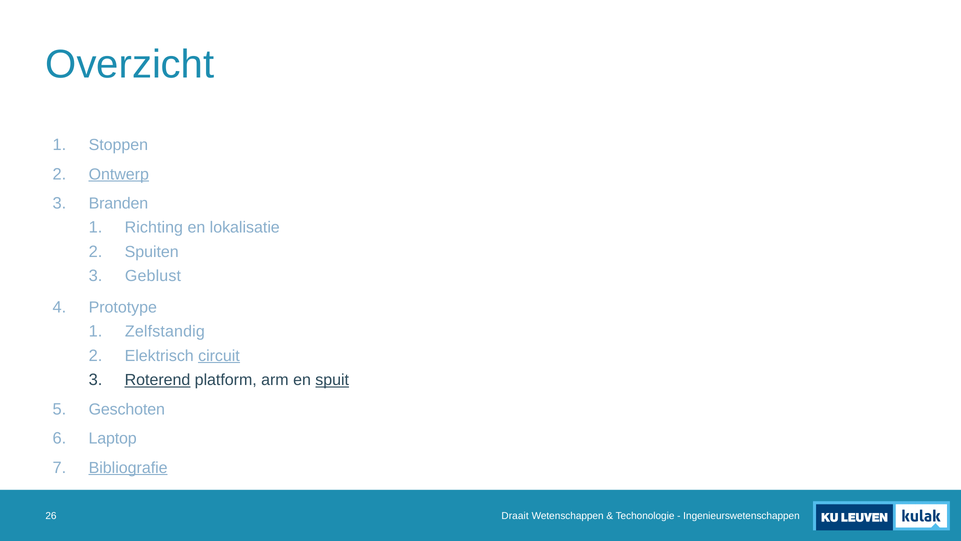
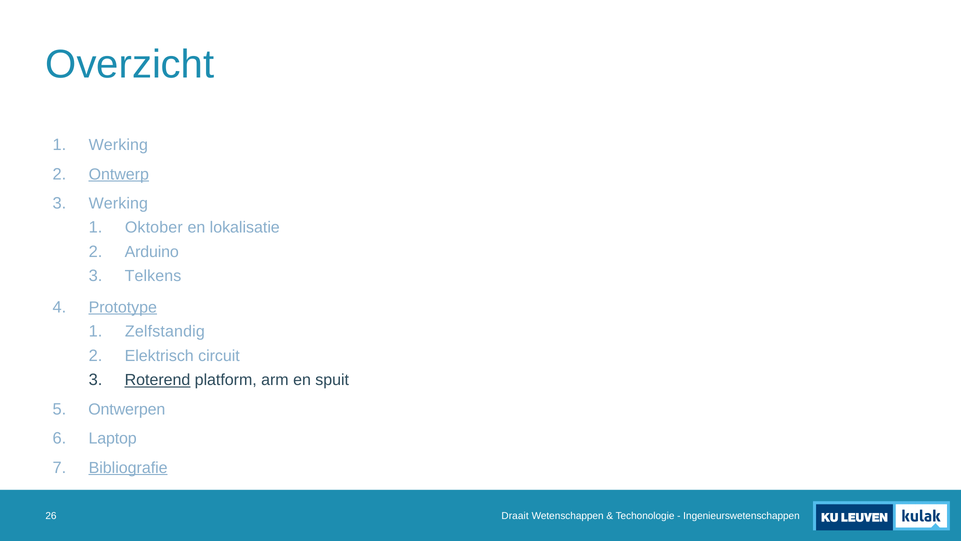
Stoppen: Stoppen -> Werking (118, 145)
Branden: Branden -> Werking (118, 203)
Richting: Richting -> Oktober (154, 228)
Spuiten: Spuiten -> Arduino (152, 252)
Geblust: Geblust -> Telkens (153, 276)
Prototype underline: none -> present (123, 307)
circuit underline: present -> none (219, 355)
spuit underline: present -> none (332, 380)
Geschoten: Geschoten -> Ontwerpen (127, 409)
